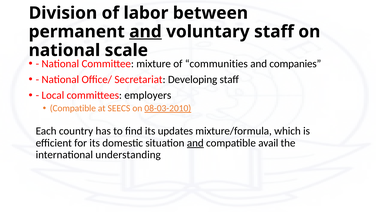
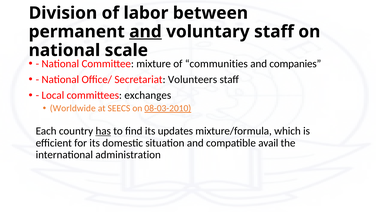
Developing: Developing -> Volunteers (193, 79)
employers: employers -> exchanges (148, 95)
Compatible: Compatible -> Worldwide (73, 108)
has underline: none -> present (103, 131)
and underline: present -> none (195, 143)
understanding: understanding -> administration (128, 154)
